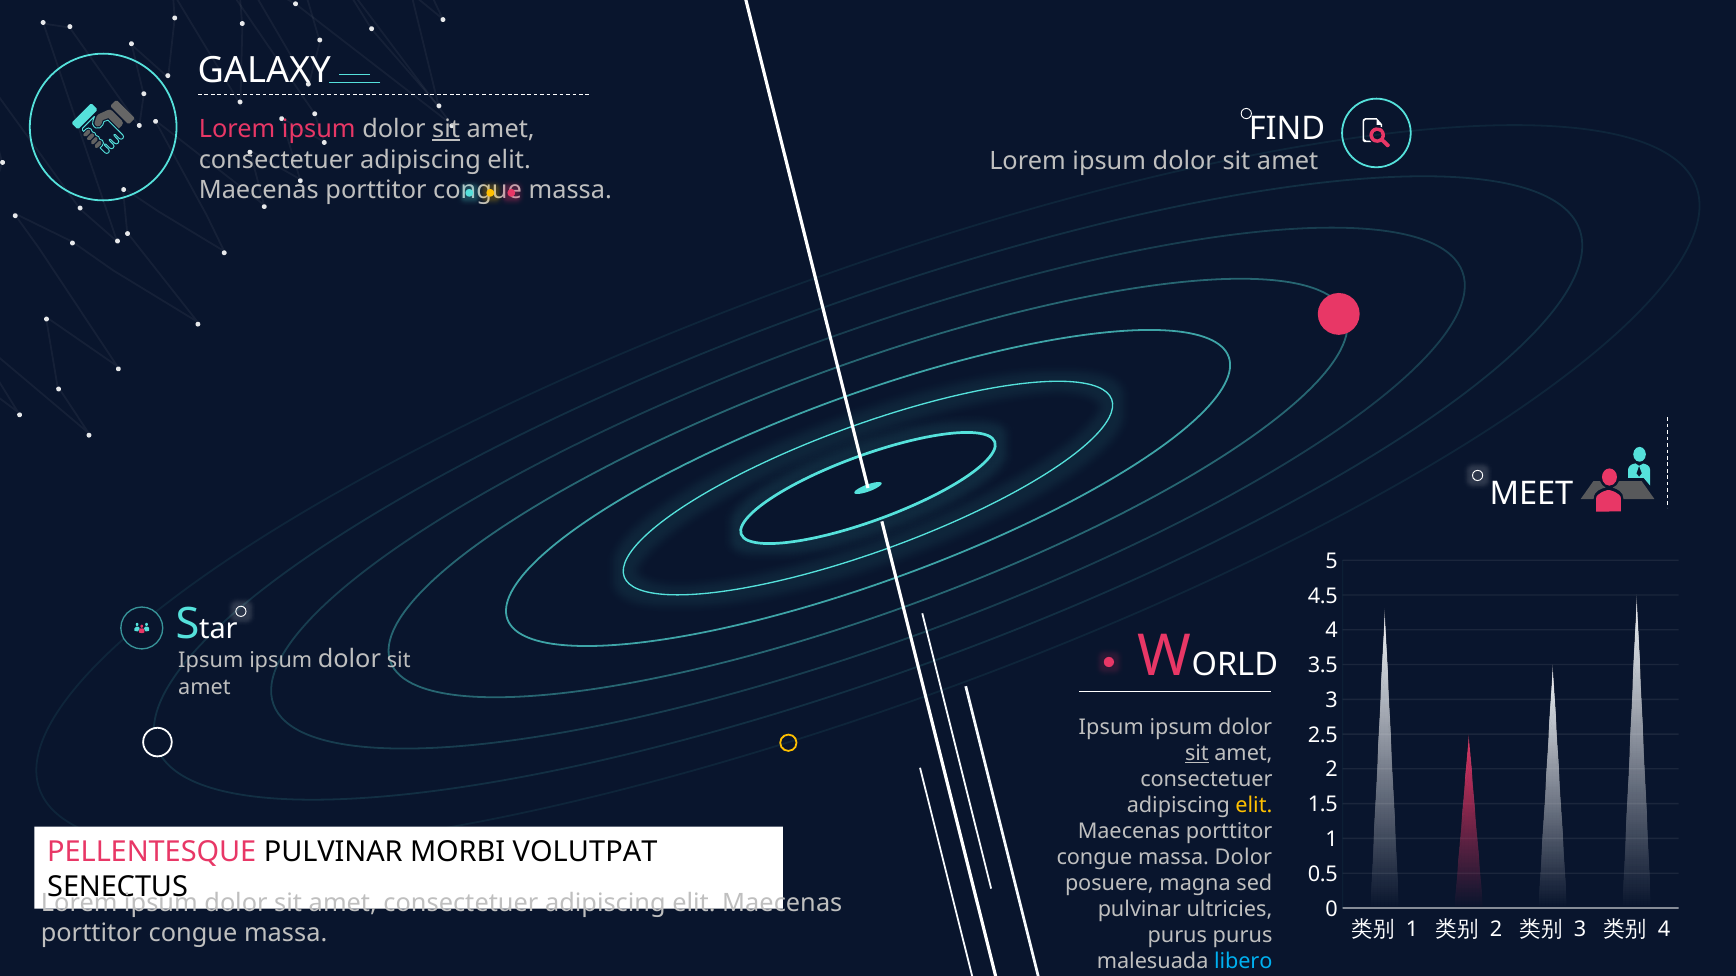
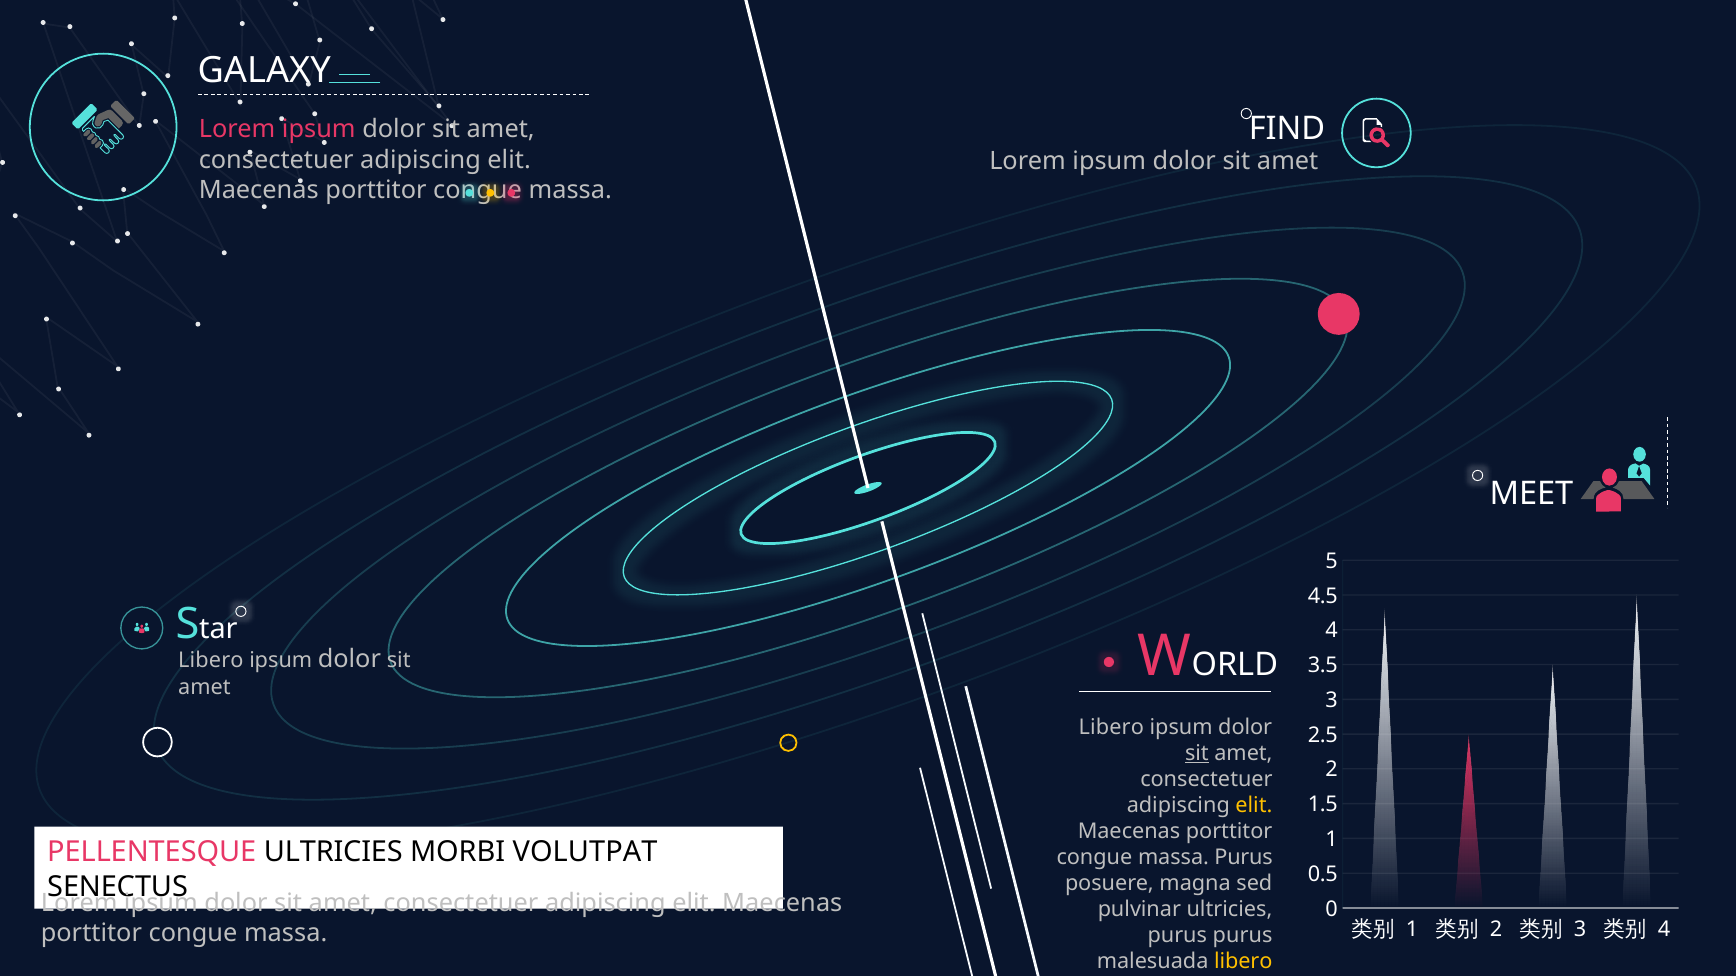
sit underline: present -> none (446, 129)
Ipsum: Ipsum -> Libero (211, 660)
Ipsum: Ipsum -> Libero (1111, 728)
PELLENTESQUE PULVINAR: PULVINAR -> ULTRICIES (333, 853)
massa Dolor: Dolor -> Purus (1244, 858)
libero colour: light blue -> yellow (1243, 962)
